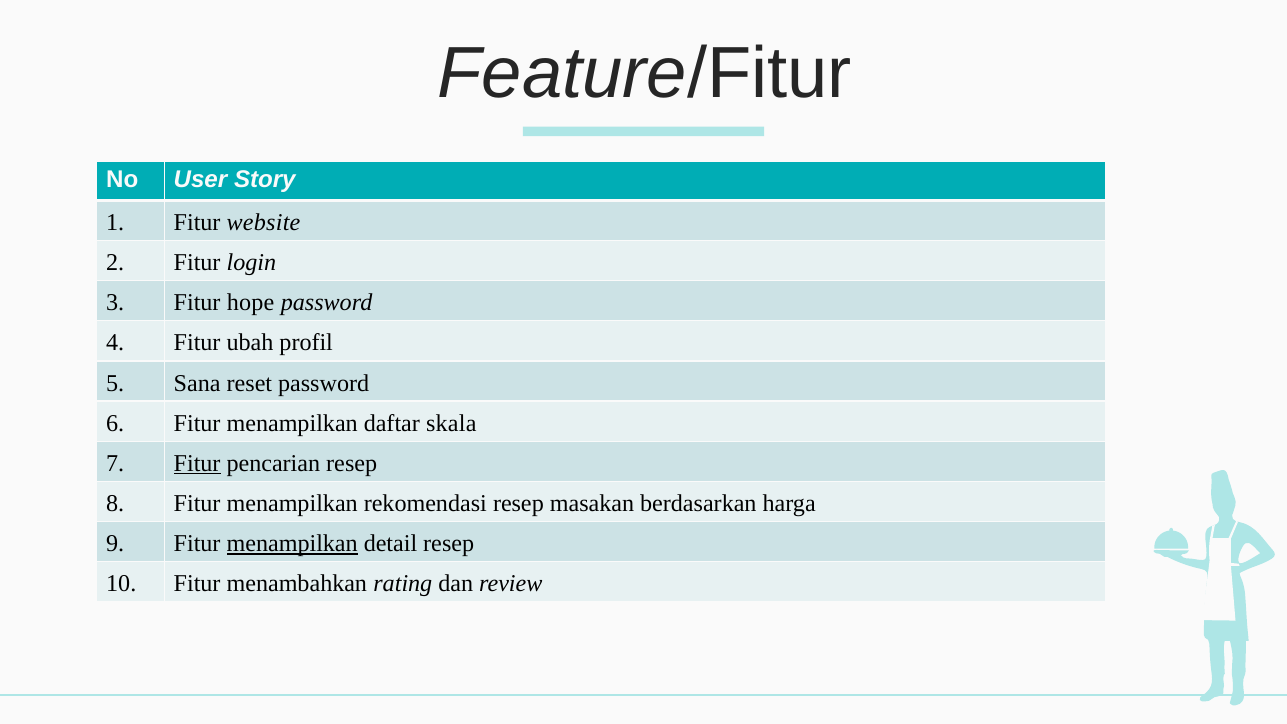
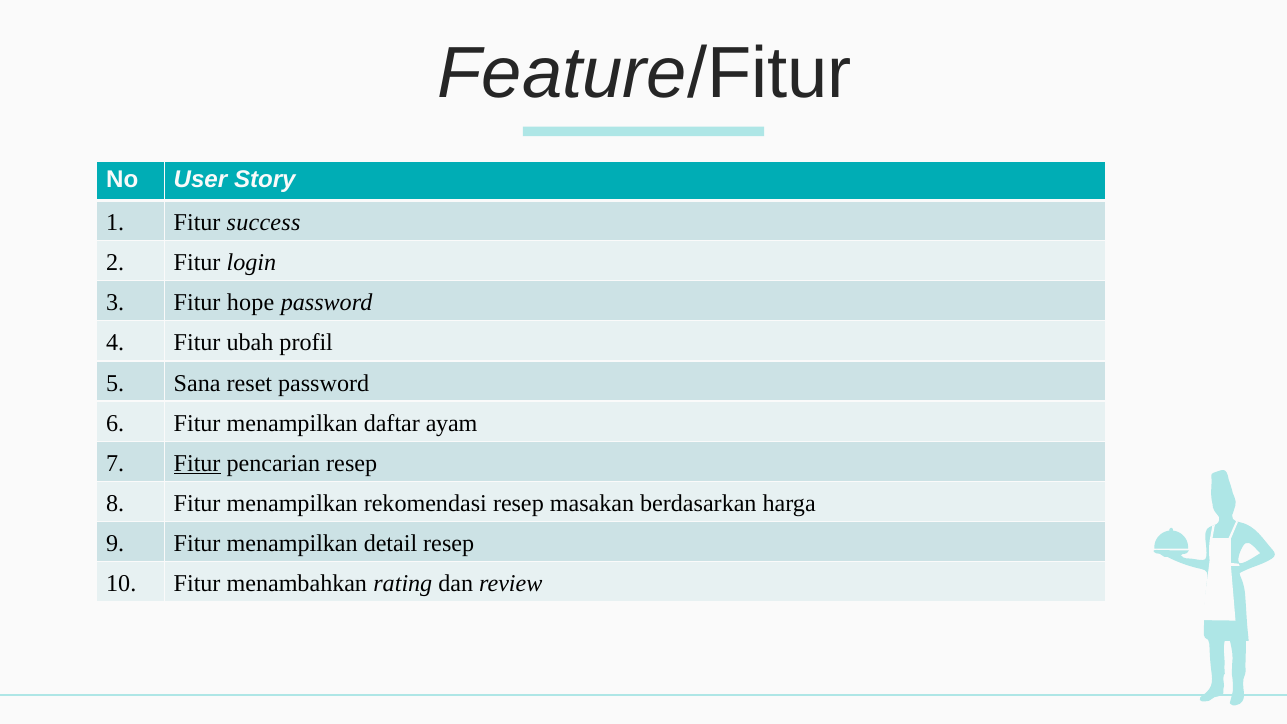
website: website -> success (264, 223)
skala: skala -> ayam (452, 423)
menampilkan underline: present -> none (292, 544)
